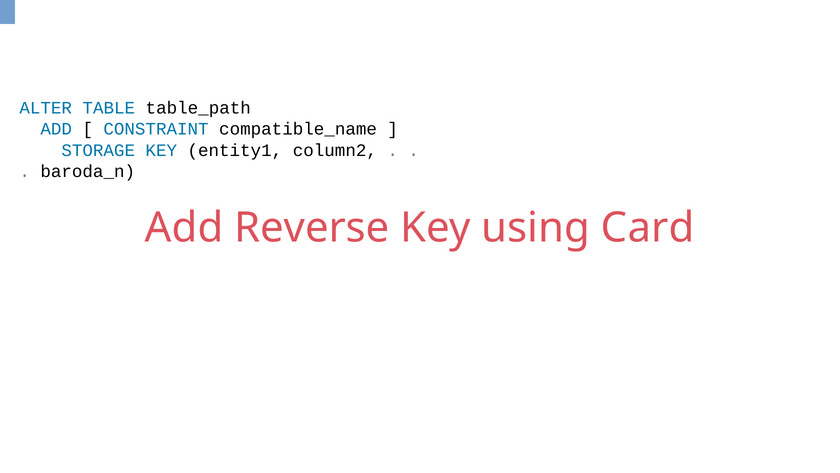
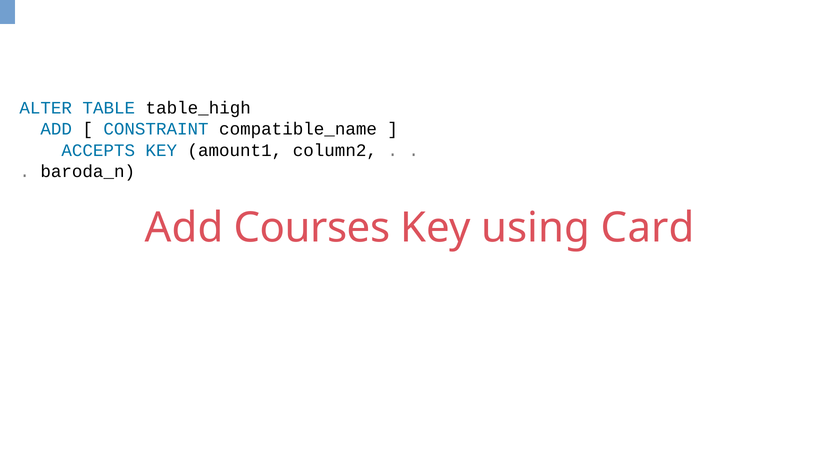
table_path: table_path -> table_high (198, 108)
STORAGE: STORAGE -> ACCEPTS (98, 150)
entity1: entity1 -> amount1 (235, 150)
Reverse: Reverse -> Courses (312, 228)
